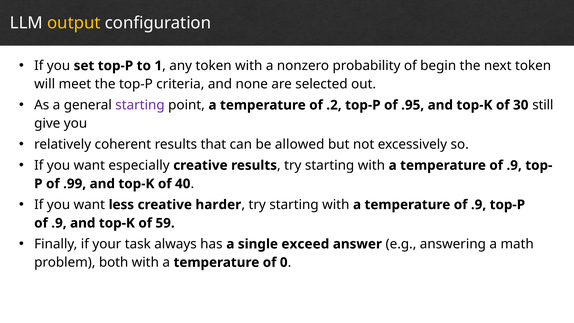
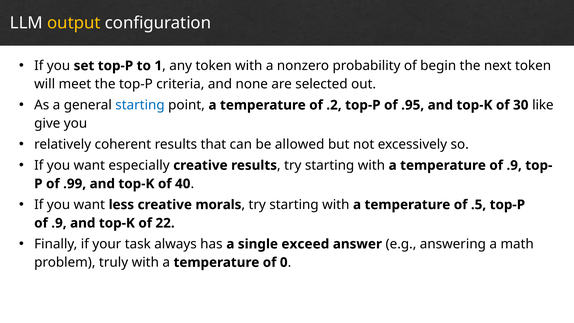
starting colour: purple -> blue (140, 105)
still: still -> like (543, 105)
harder: harder -> morals (218, 205)
.9: .9 -> .5 (479, 205)
59: 59 -> 22 (165, 223)
both: both -> truly (114, 262)
